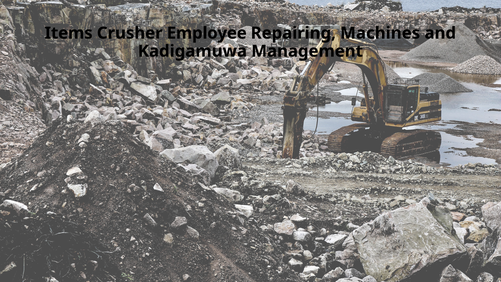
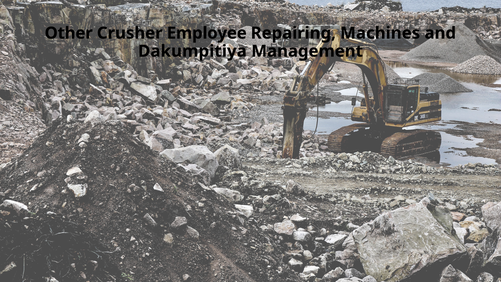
Items: Items -> Other (69, 33)
Kadigamuwa: Kadigamuwa -> Dakumpitiya (192, 51)
